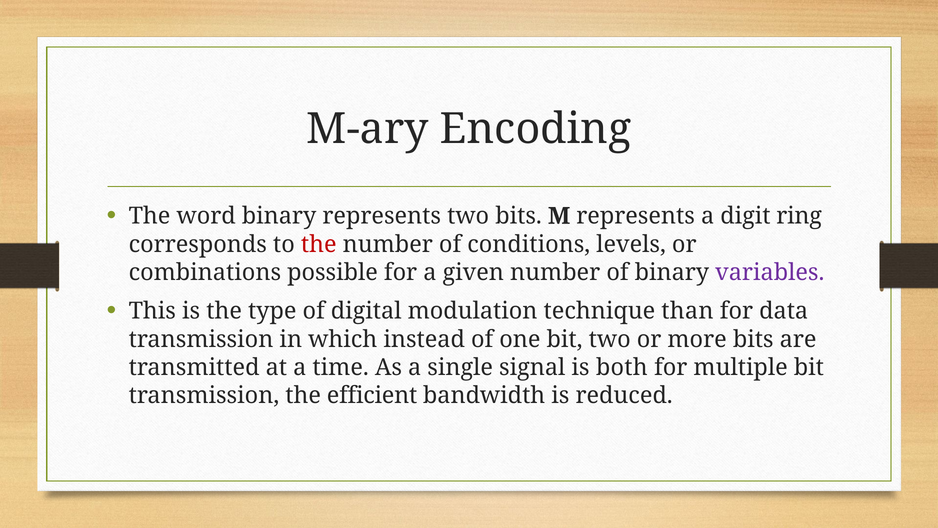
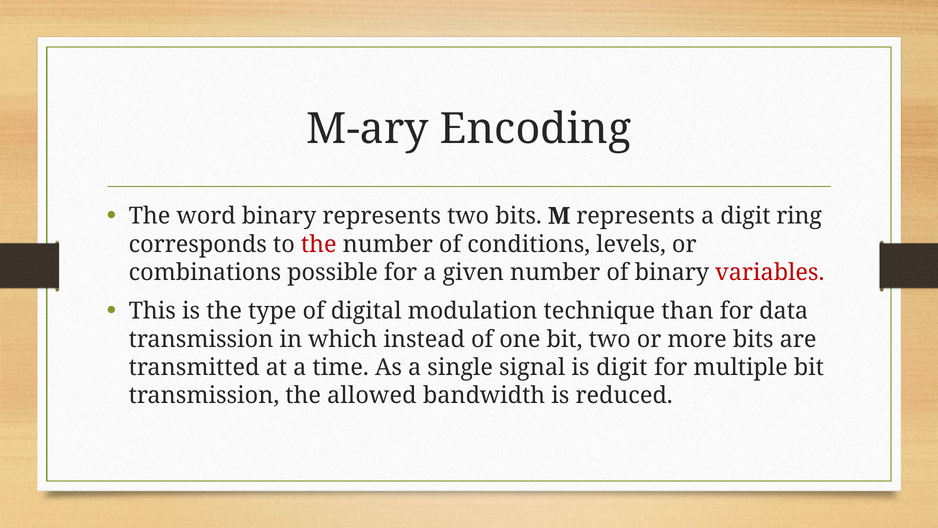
variables colour: purple -> red (770, 272)
is both: both -> digit (622, 367)
efficient: efficient -> allowed (372, 395)
